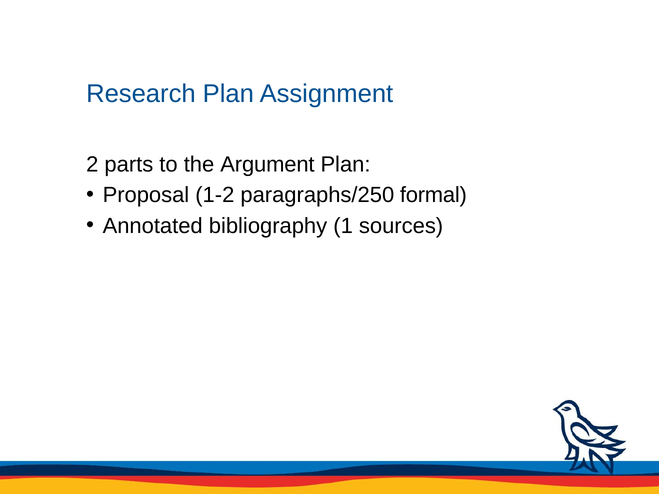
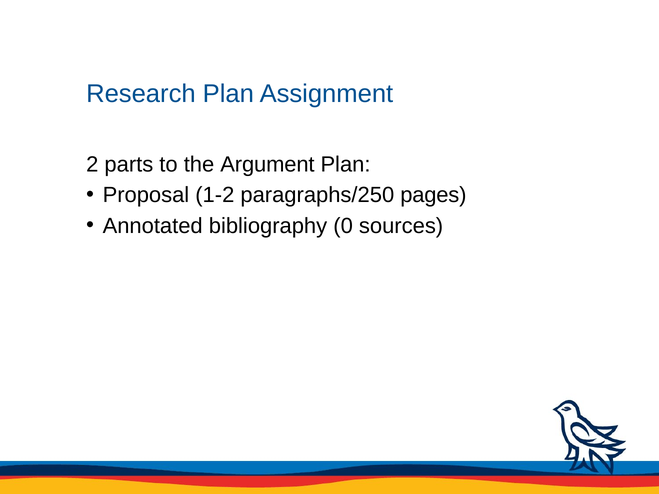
formal: formal -> pages (433, 195)
1: 1 -> 0 (343, 226)
